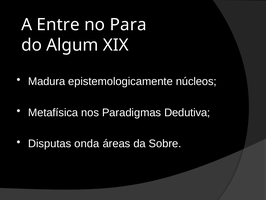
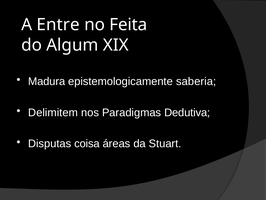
Para: Para -> Feita (128, 25)
núcleos: núcleos -> saberia (196, 81)
Metafísica: Metafísica -> Delimitem (53, 112)
onda: onda -> coisa (87, 143)
Sobre: Sobre -> Stuart (165, 143)
